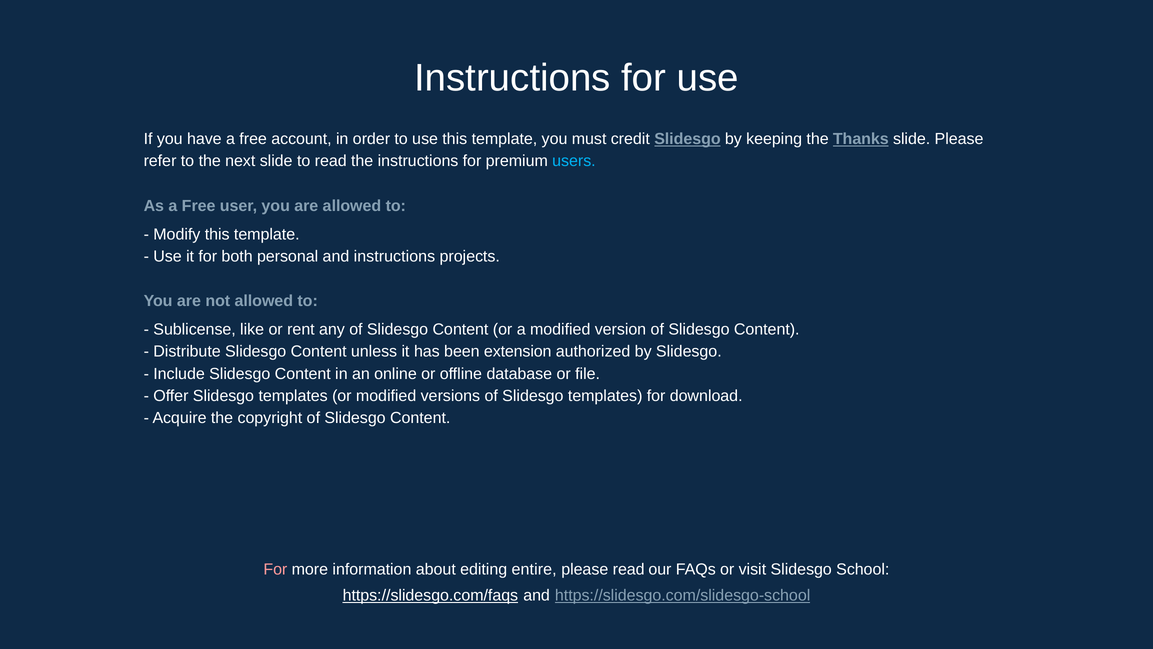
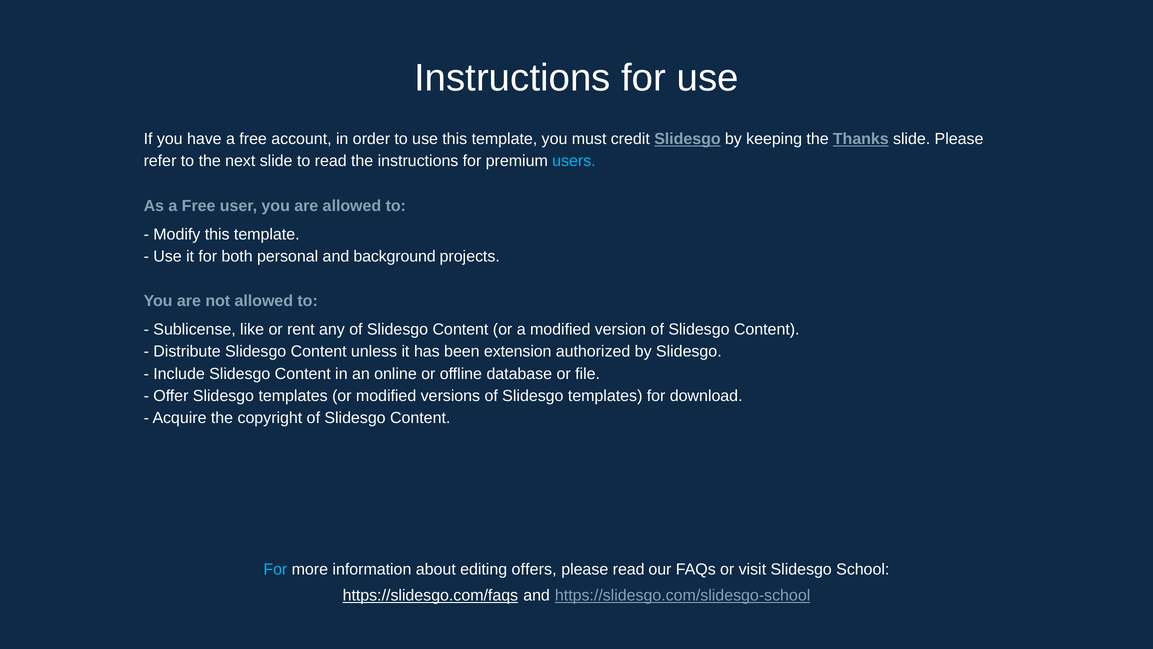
and instructions: instructions -> background (395, 256)
For colour: pink -> light blue (275, 569)
entire: entire -> offers (534, 569)
